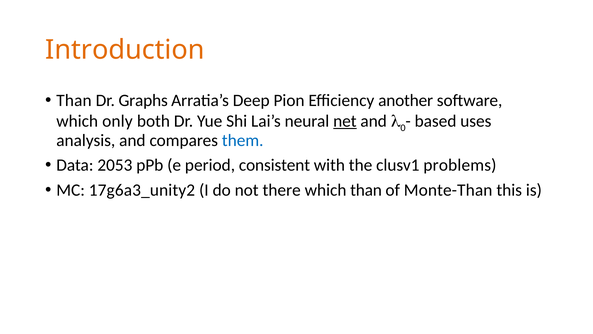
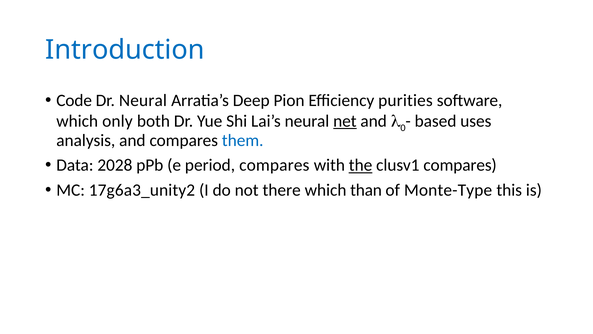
Introduction colour: orange -> blue (125, 50)
Than: Than -> Code (74, 100)
Dr Graphs: Graphs -> Neural (143, 100)
another: another -> purities (405, 100)
2053: 2053 -> 2028 (115, 165)
period consistent: consistent -> compares (274, 165)
the underline: none -> present (361, 165)
clusv1 problems: problems -> compares (460, 165)
Monte-Than: Monte-Than -> Monte-Type (448, 190)
